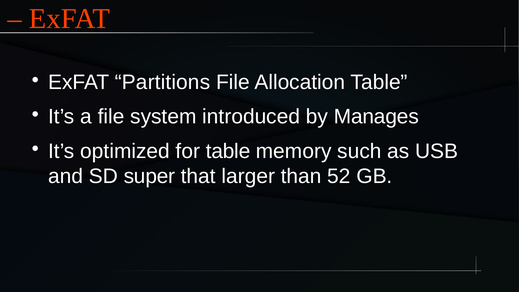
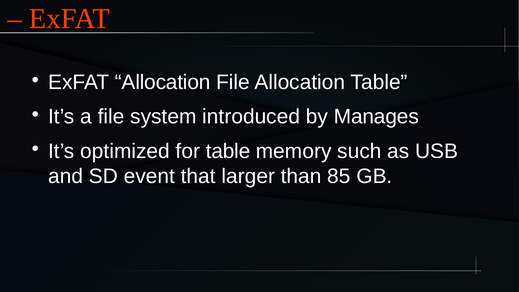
ExFAT Partitions: Partitions -> Allocation (163, 82)
super: super -> event (149, 176)
52: 52 -> 85 (339, 176)
